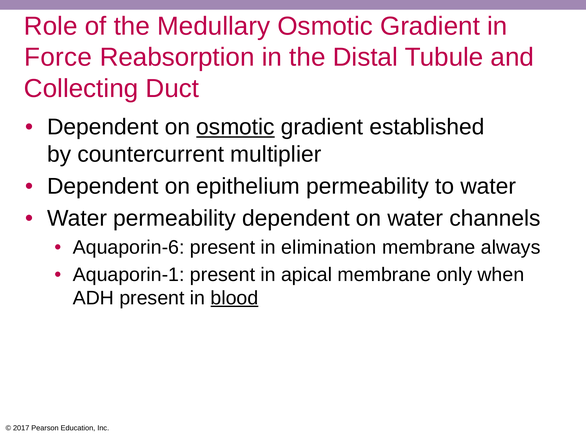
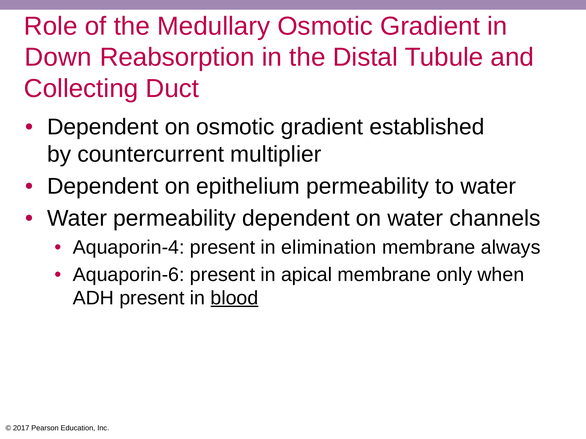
Force: Force -> Down (58, 57)
osmotic underline: present -> none (236, 127)
Aquaporin-6: Aquaporin-6 -> Aquaporin-4 (129, 248)
Aquaporin-1: Aquaporin-1 -> Aquaporin-6 (129, 275)
